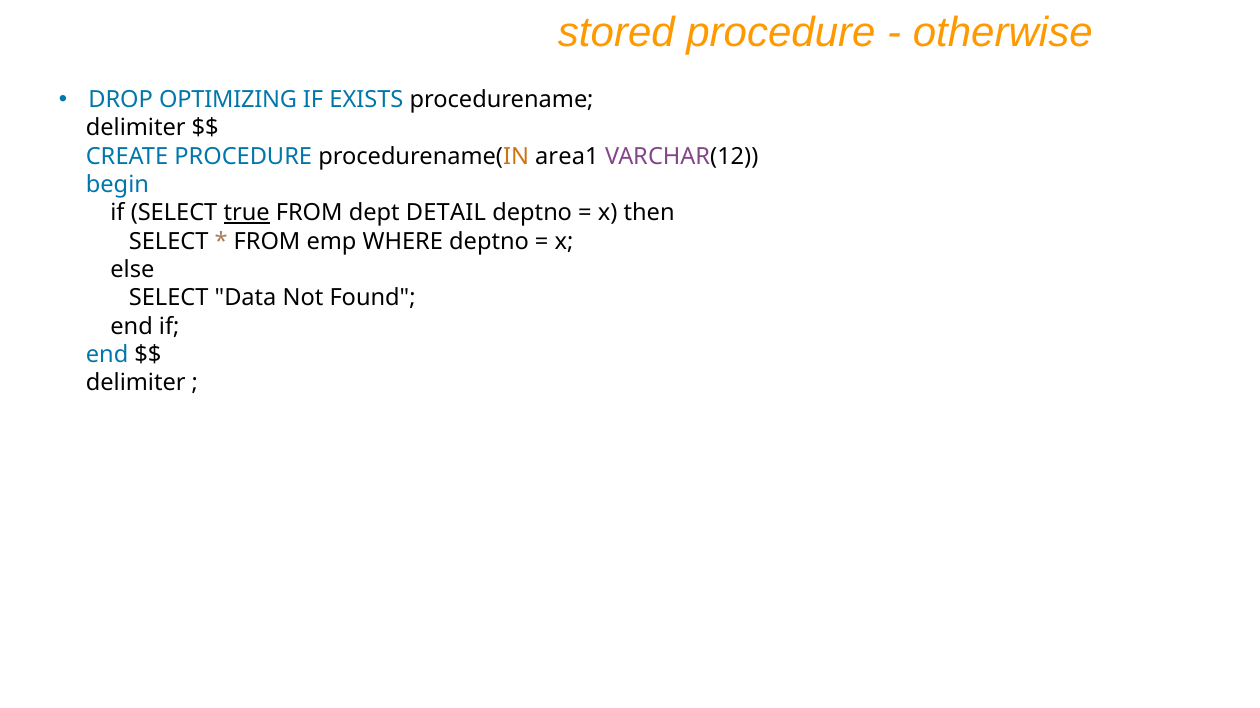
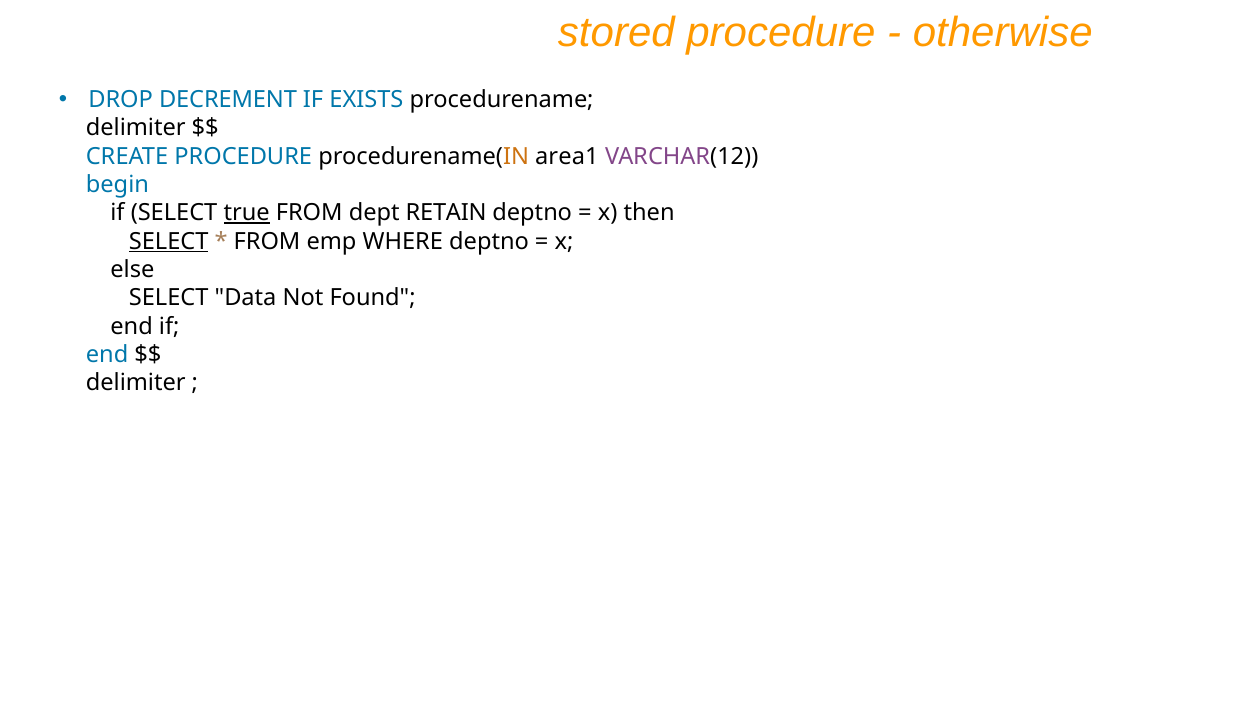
OPTIMIZING: OPTIMIZING -> DECREMENT (228, 100)
DETAIL: DETAIL -> RETAIN (446, 213)
SELECT underline: none -> present (169, 242)
